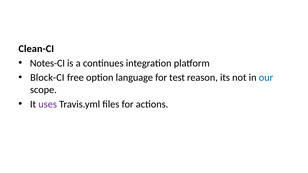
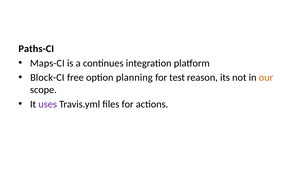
Clean-CI: Clean-CI -> Paths-CI (36, 49)
Notes-CI: Notes-CI -> Maps-CI (47, 63)
language: language -> planning (134, 78)
our colour: blue -> orange (266, 78)
